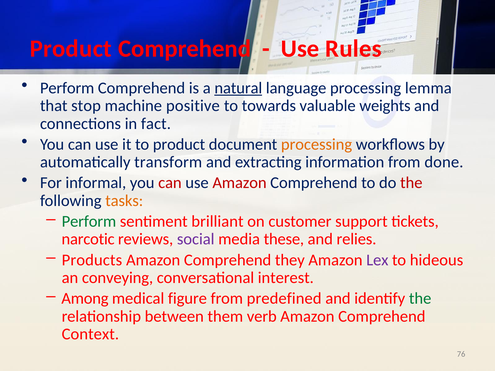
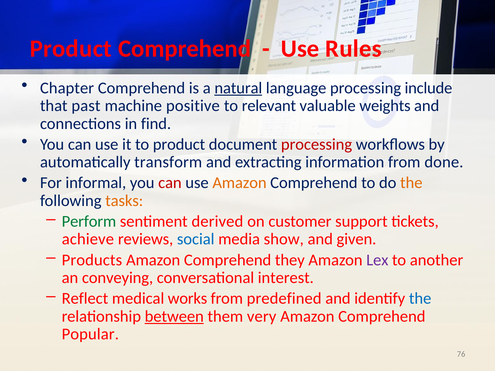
Perform: Perform -> Chapter (67, 88)
lemma: lemma -> include (428, 88)
stop: stop -> past (86, 106)
towards: towards -> relevant (269, 106)
fact: fact -> find (156, 124)
processing colour: orange -> red (317, 144)
Amazon colour: red -> orange (240, 183)
the colour: red -> orange (411, 183)
brilliant: brilliant -> derived (217, 222)
narcotic: narcotic -> achieve (88, 239)
social colour: purple -> blue (196, 239)
these: these -> show (284, 239)
relies: relies -> given (356, 239)
hideous: hideous -> another (437, 260)
Among: Among -> Reflect (85, 299)
figure: figure -> works (187, 299)
the colour: green -> blue (420, 299)
between underline: none -> present (174, 316)
verb: verb -> very (262, 316)
Context: Context -> Popular (90, 334)
